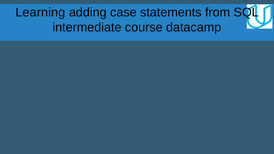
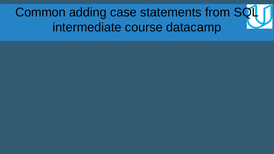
Learning: Learning -> Common (40, 12)
